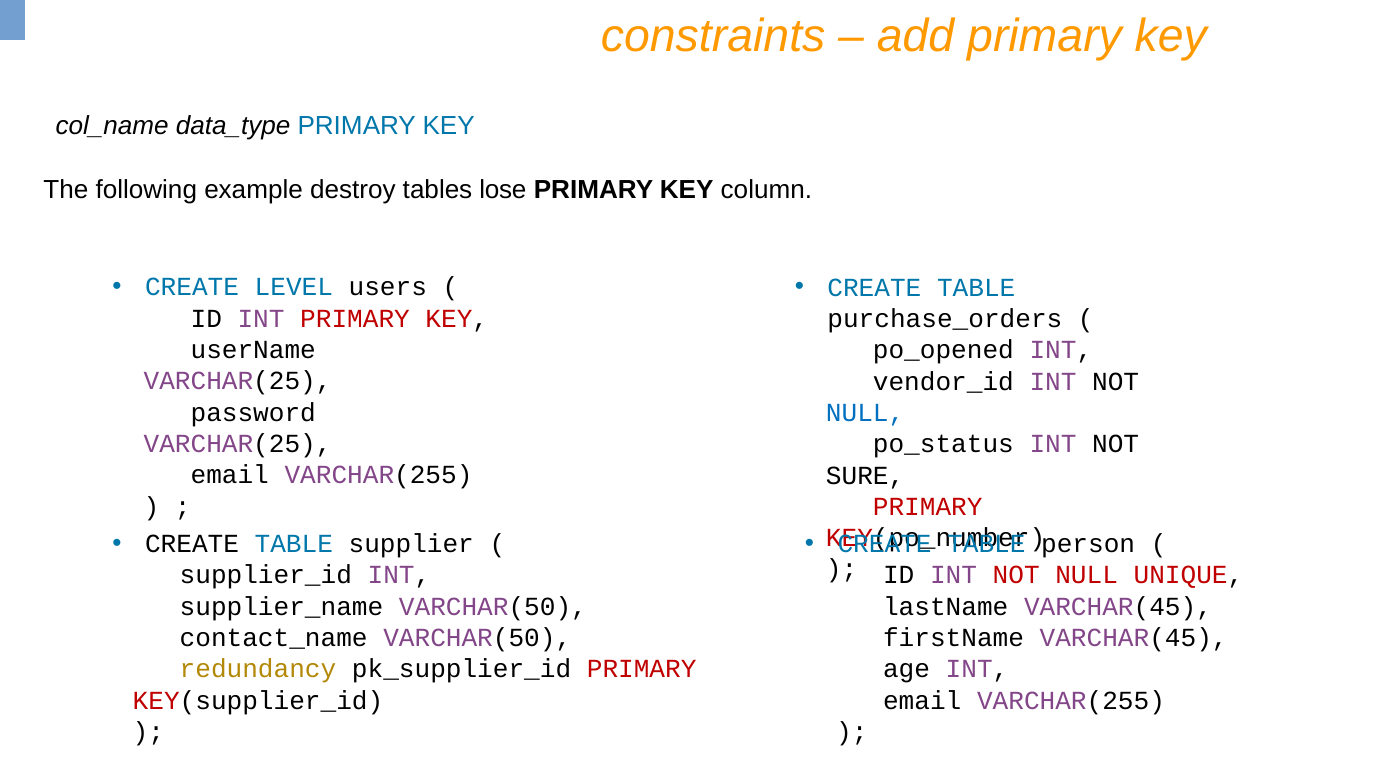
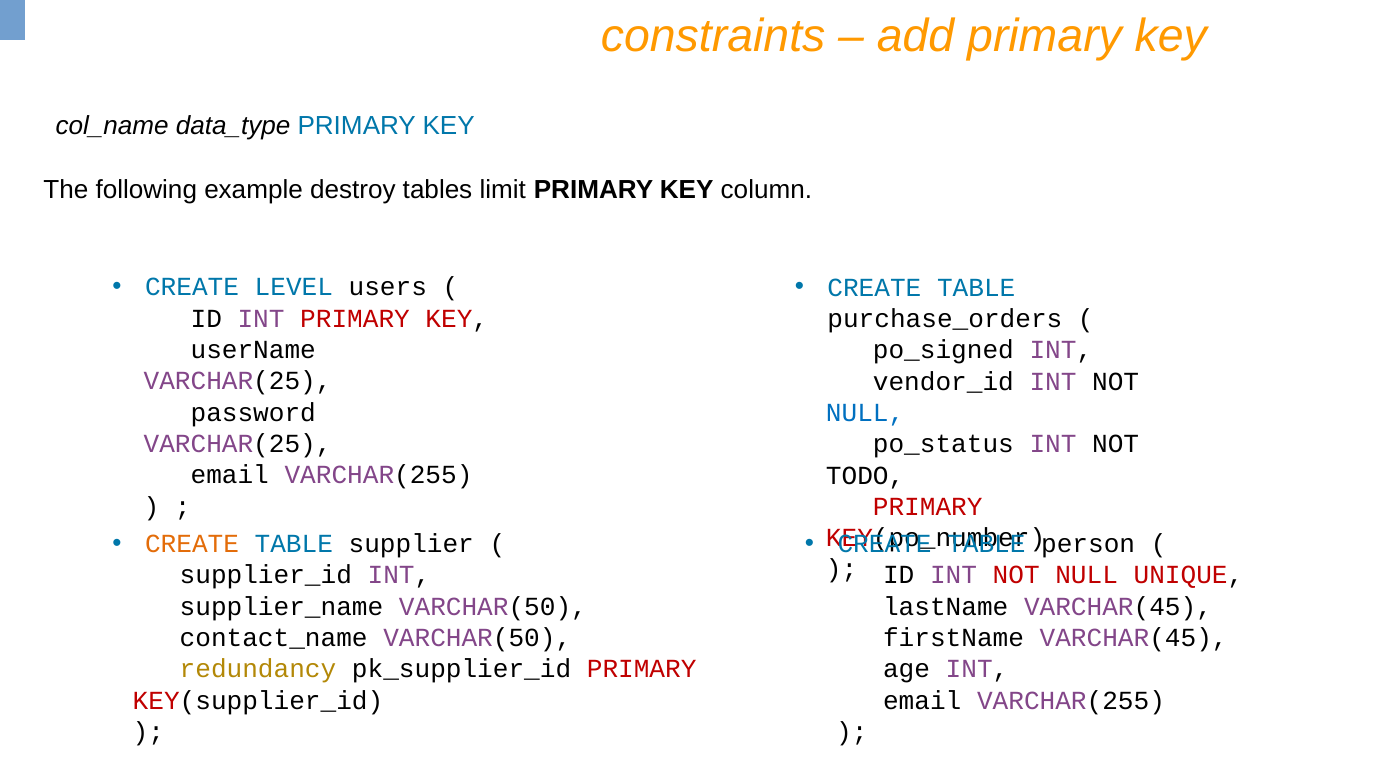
lose: lose -> limit (503, 190)
po_opened: po_opened -> po_signed (943, 350)
SURE: SURE -> TODO (865, 475)
CREATE colour: black -> orange (192, 544)
